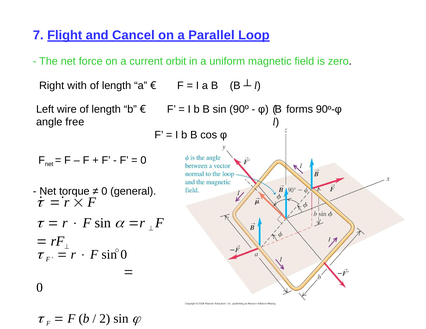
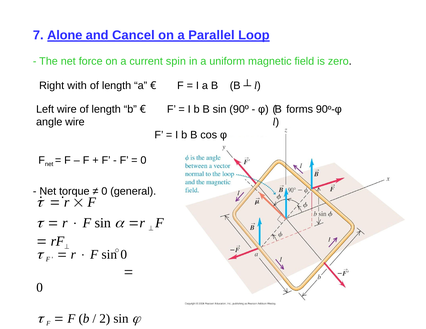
Flight: Flight -> Alone (65, 35)
orbit: orbit -> spin (176, 61)
angle free: free -> wire (75, 122)
